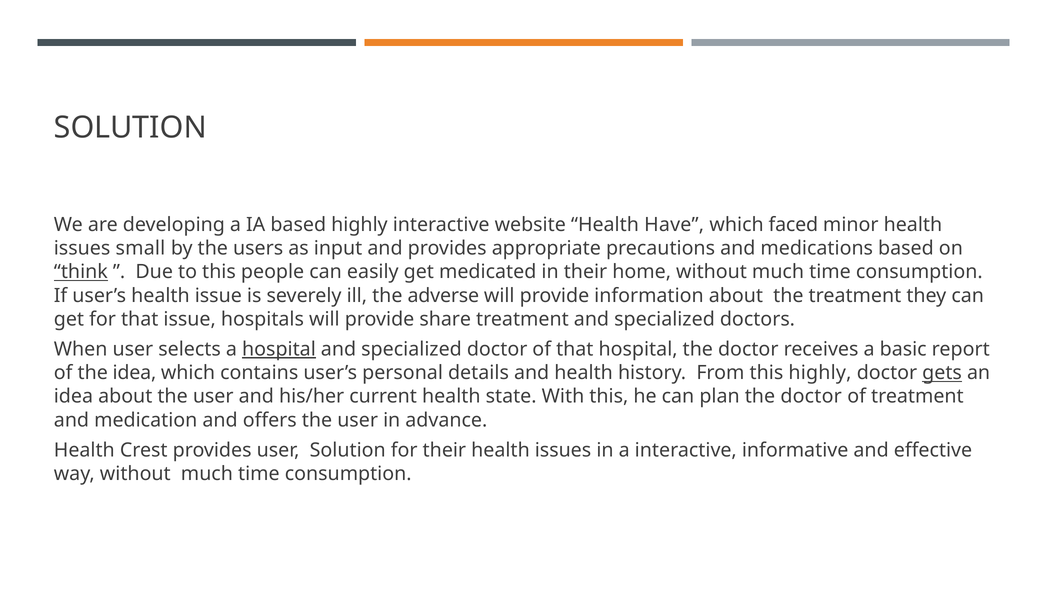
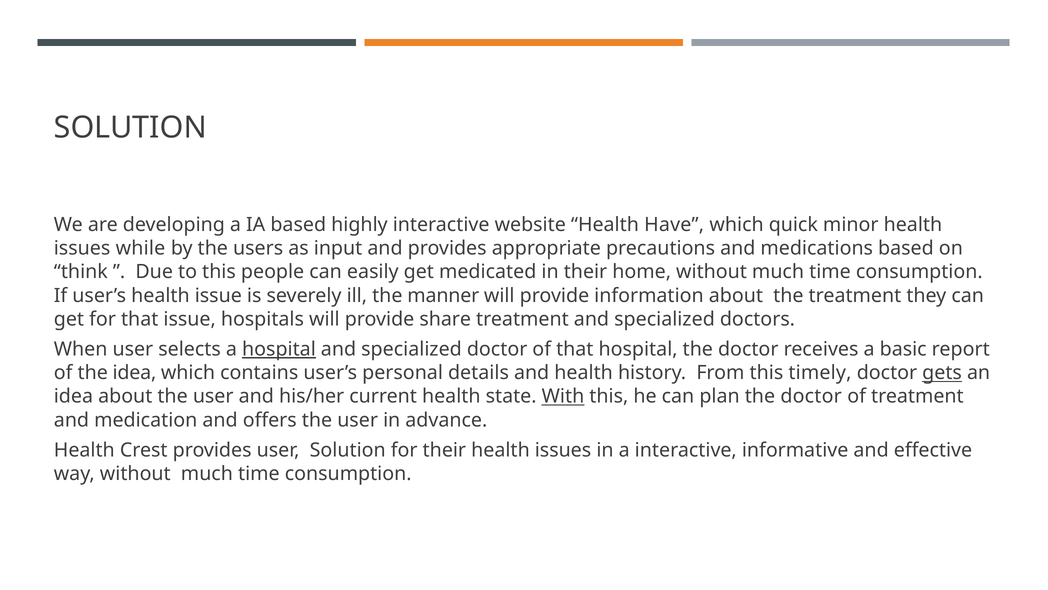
faced: faced -> quick (793, 225)
small: small -> while (140, 248)
think underline: present -> none (81, 272)
adverse: adverse -> manner (443, 295)
this highly: highly -> timely (820, 373)
With underline: none -> present (563, 396)
